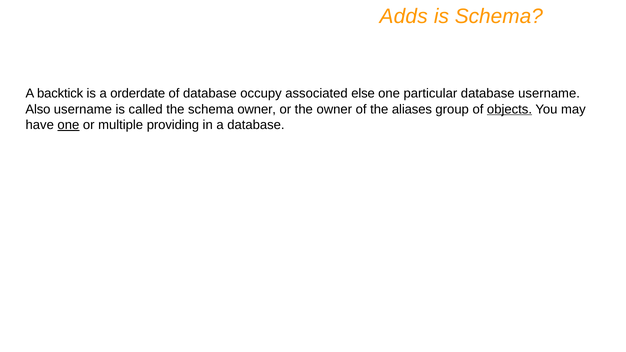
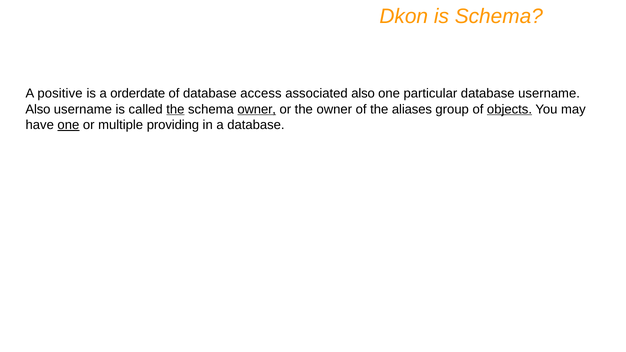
Adds: Adds -> Dkon (404, 16)
backtick: backtick -> positive (60, 94)
occupy: occupy -> access (261, 94)
associated else: else -> also (363, 94)
the underline: none -> present (175, 109)
owner underline: none -> present (257, 109)
